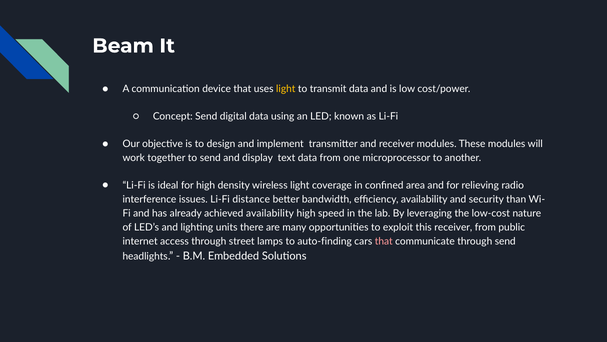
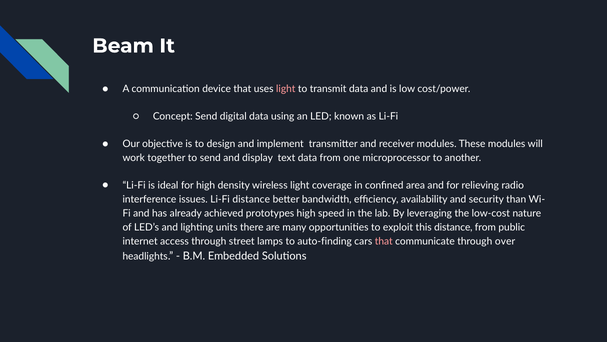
light colour: yellow -> pink (286, 89)
achieved availability: availability -> prototypes (270, 213)
this receiver: receiver -> distance (453, 227)
through send: send -> over (505, 241)
